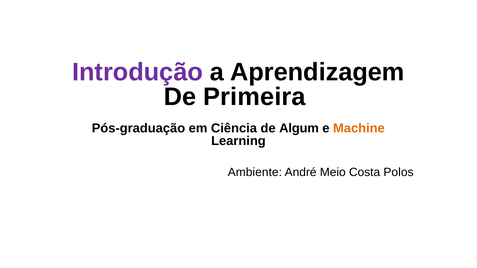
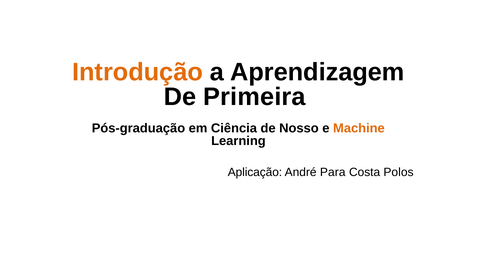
Introdução colour: purple -> orange (138, 72)
Algum: Algum -> Nosso (299, 128)
Ambiente: Ambiente -> Aplicação (255, 173)
Meio: Meio -> Para (333, 173)
